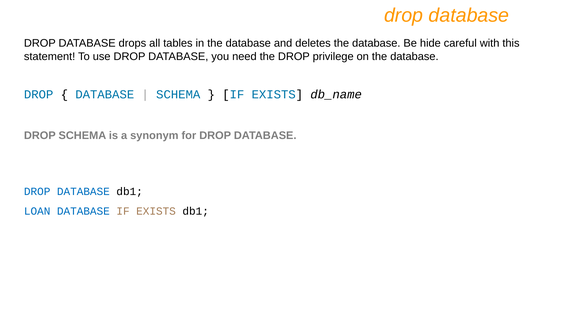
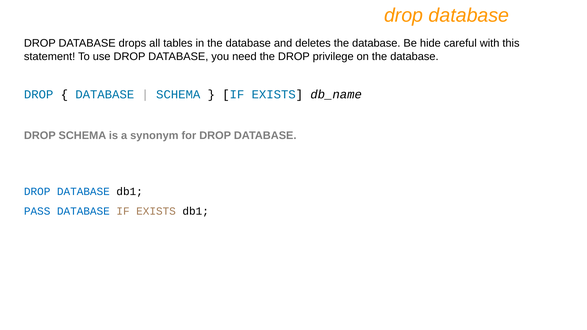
LOAN: LOAN -> PASS (37, 211)
